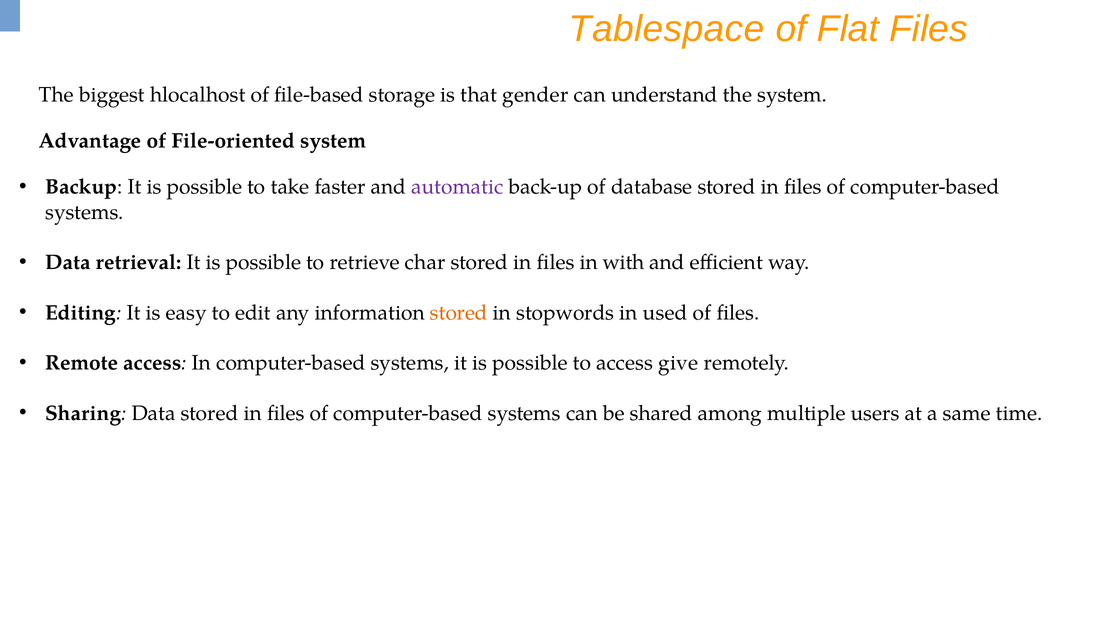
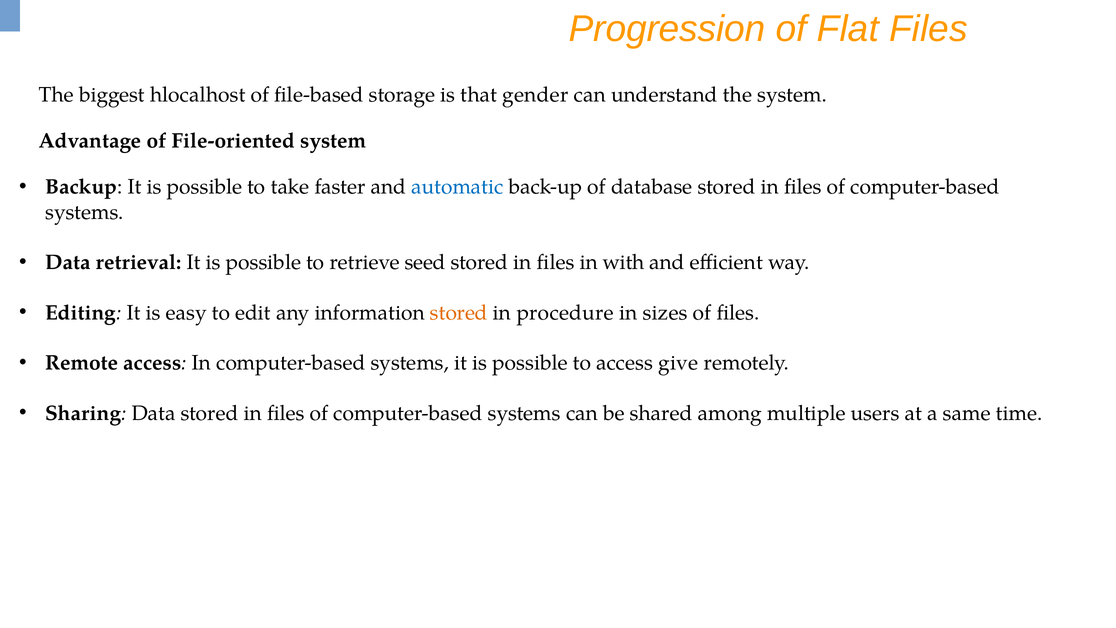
Tablespace: Tablespace -> Progression (667, 29)
automatic colour: purple -> blue (457, 187)
char: char -> seed (425, 262)
stopwords: stopwords -> procedure (565, 313)
used: used -> sizes (665, 313)
